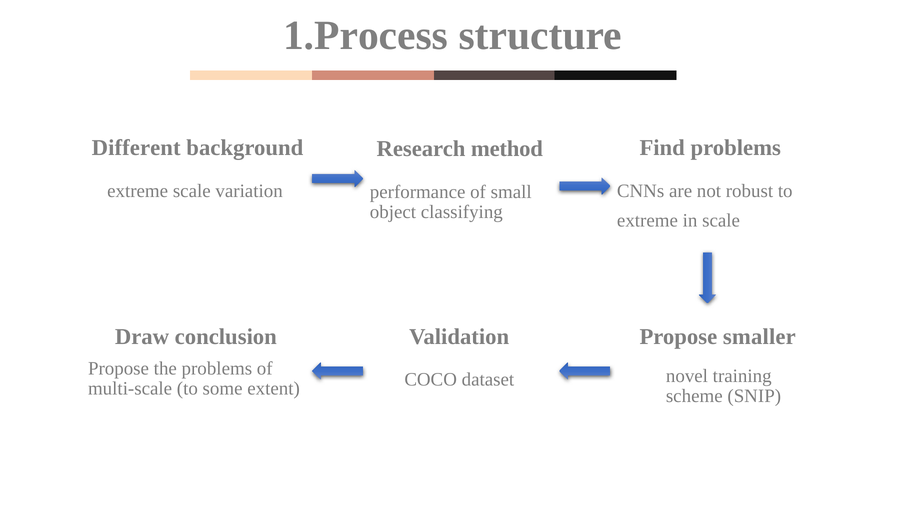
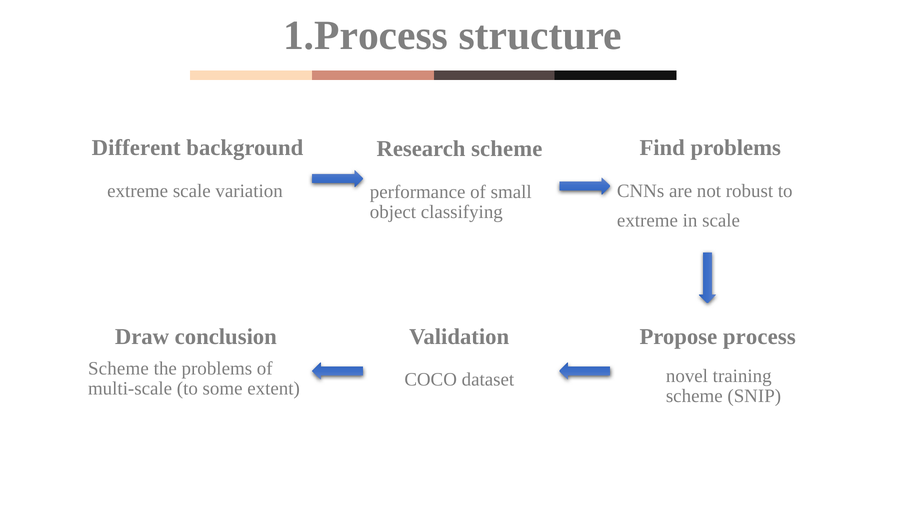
Research method: method -> scheme (507, 149)
smaller: smaller -> process (759, 337)
Propose: Propose -> Scheme (118, 369)
